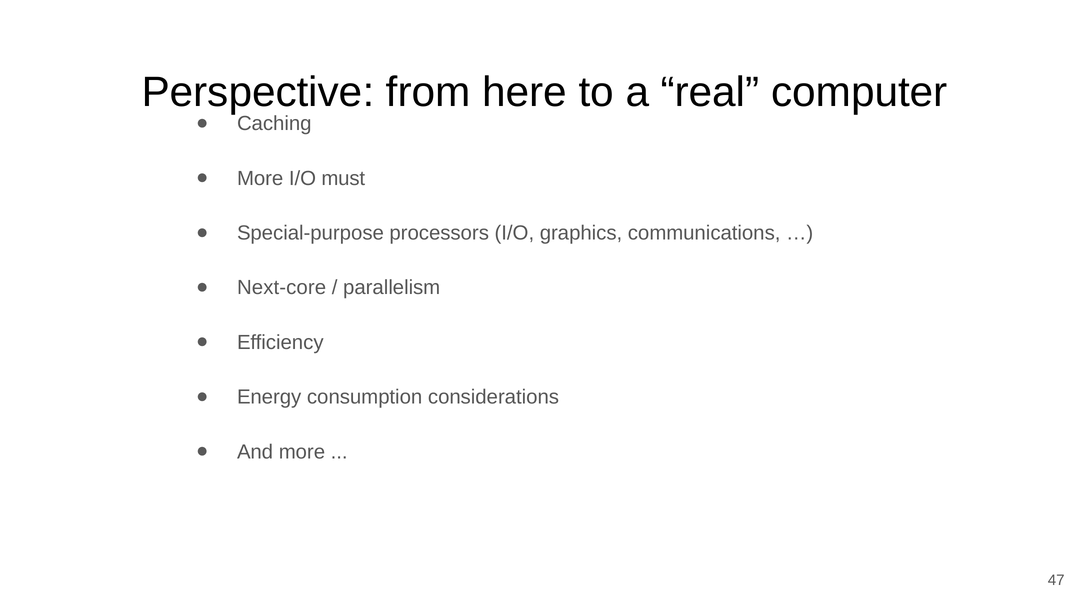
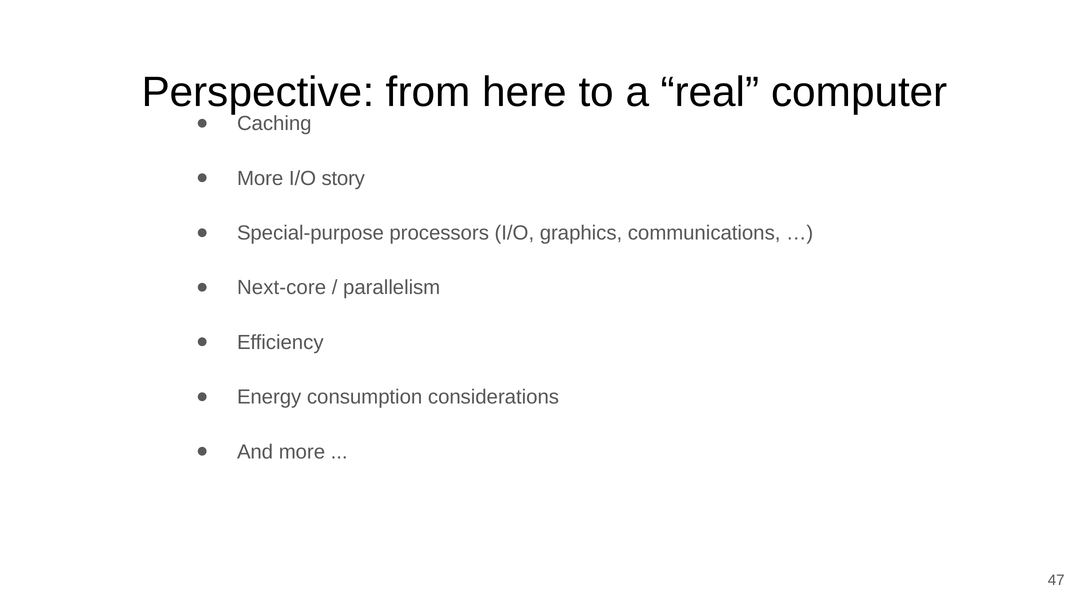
must: must -> story (343, 178)
